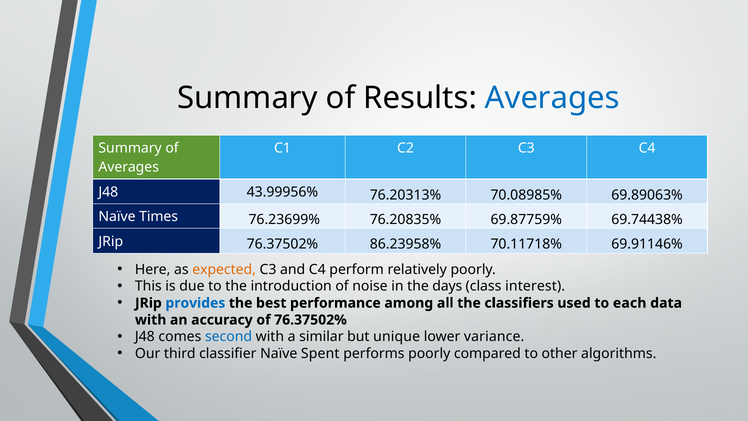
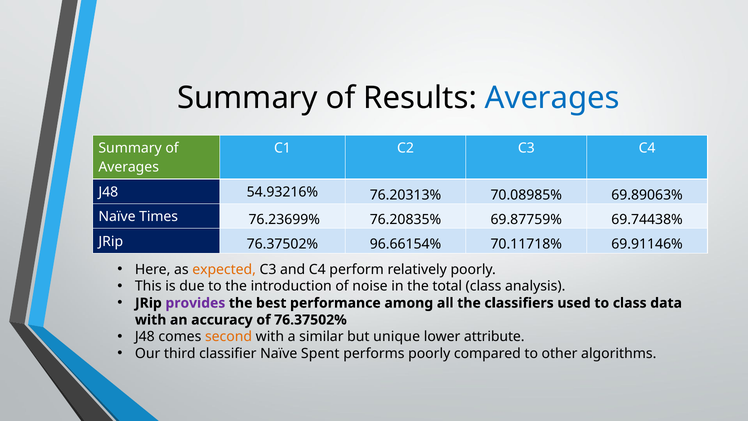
43.99956%: 43.99956% -> 54.93216% (282, 192)
86.23958%: 86.23958% -> 96.66154% (405, 244)
days: days -> total (447, 286)
interest: interest -> analysis (535, 286)
provides colour: blue -> purple (195, 303)
to each: each -> class (630, 303)
second colour: blue -> orange (229, 337)
variance: variance -> attribute (494, 337)
